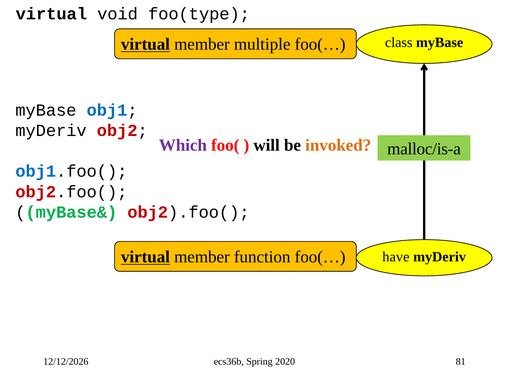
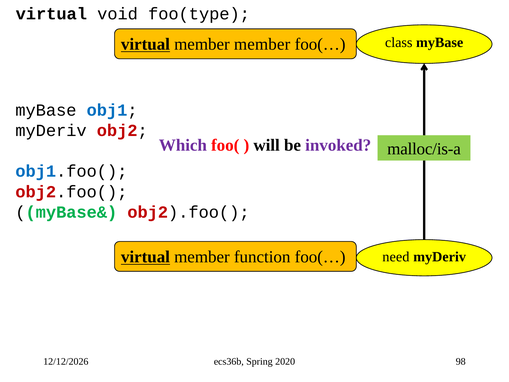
member multiple: multiple -> member (262, 44)
invoked colour: orange -> purple (338, 145)
have: have -> need (396, 257)
81: 81 -> 98 (461, 361)
